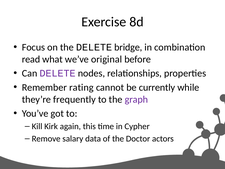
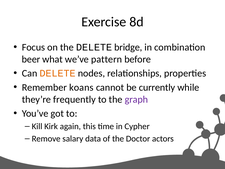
read: read -> beer (31, 59)
original: original -> pattern (107, 59)
DELETE colour: purple -> orange (58, 73)
rating: rating -> koans (81, 87)
